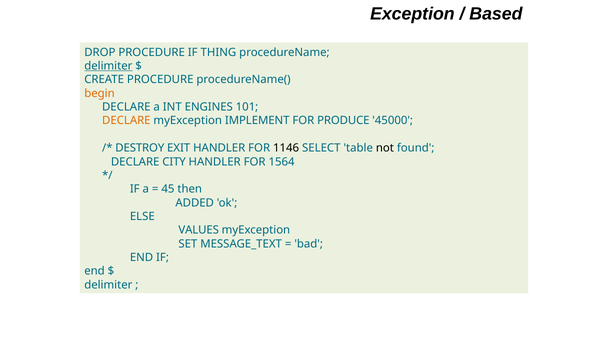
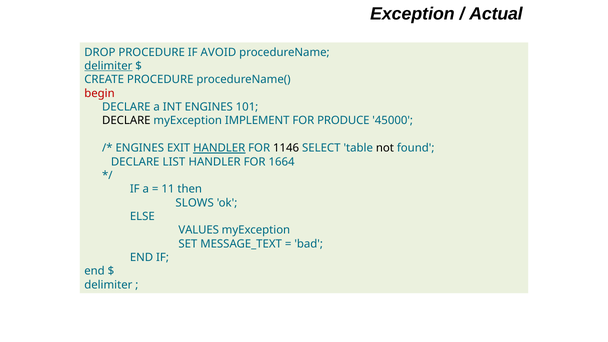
Based: Based -> Actual (496, 14)
THING: THING -> AVOID (218, 52)
begin colour: orange -> red (99, 93)
DECLARE colour: orange -> black (126, 121)
DESTROY: DESTROY -> ENGINES (140, 148)
HANDLER underline: none -> present (219, 148)
CITY: CITY -> LIST (174, 162)
1564: 1564 -> 1664 (282, 162)
45: 45 -> 11 (168, 189)
ADDED: ADDED -> SLOWS (195, 203)
